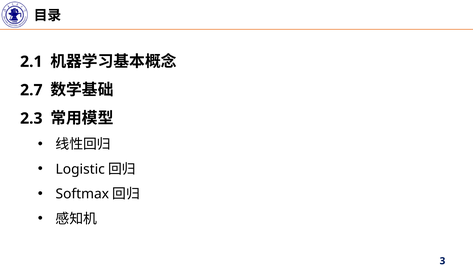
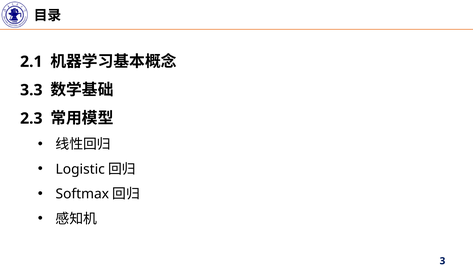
2.7: 2.7 -> 3.3 (31, 90)
